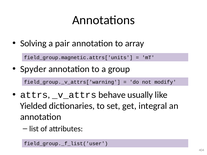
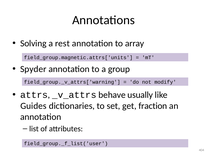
pair: pair -> rest (62, 43)
Yielded: Yielded -> Guides (33, 106)
integral: integral -> fraction (153, 106)
